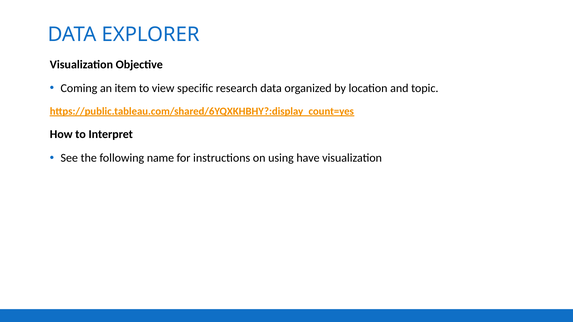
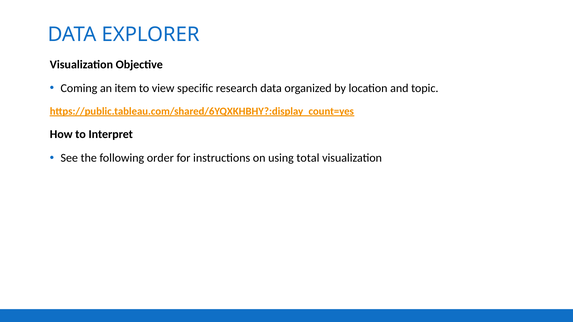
name: name -> order (160, 158)
have: have -> total (308, 158)
